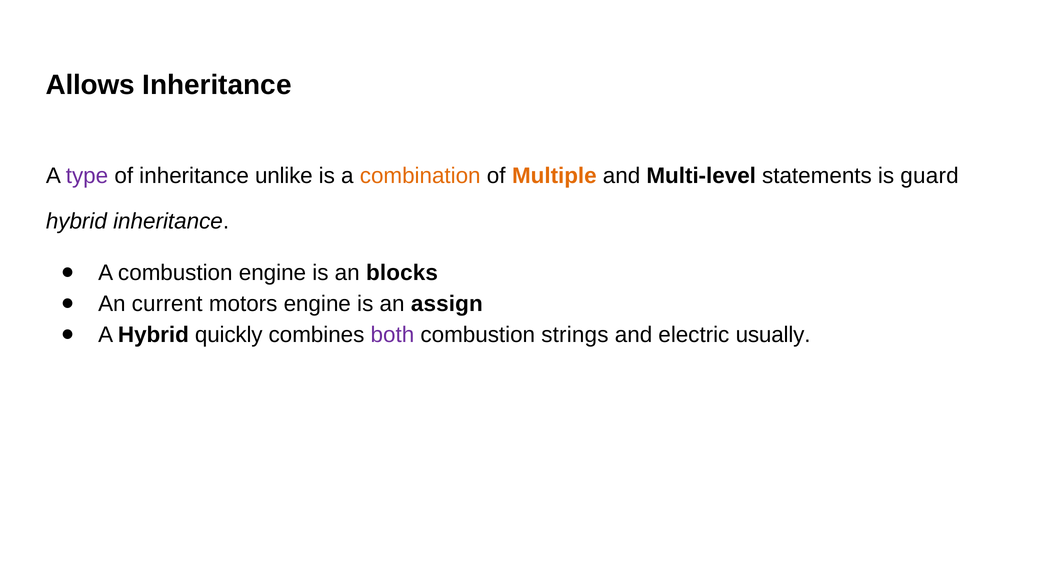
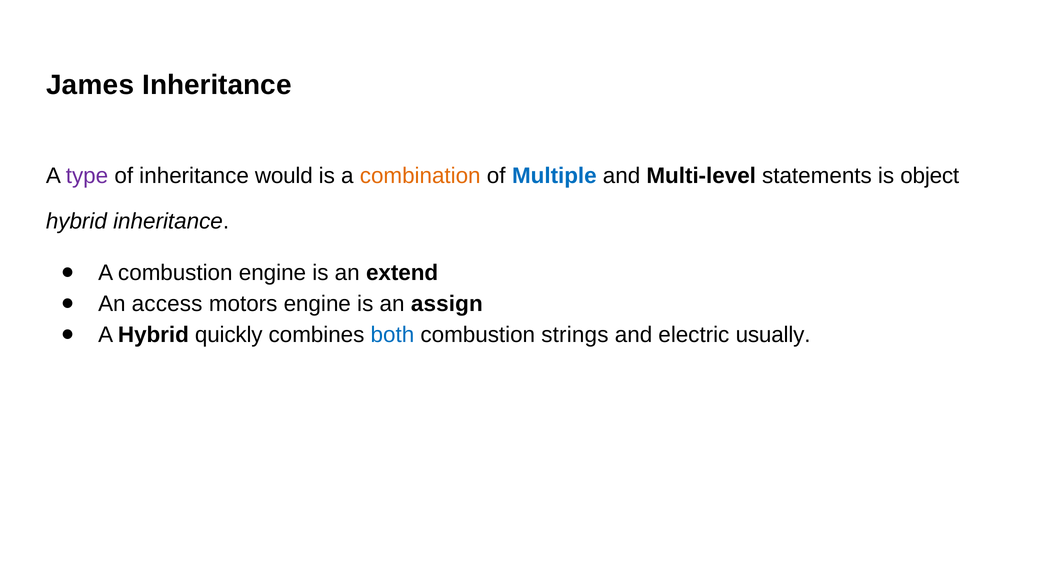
Allows: Allows -> James (90, 85)
unlike: unlike -> would (284, 176)
Multiple colour: orange -> blue (554, 176)
guard: guard -> object (930, 176)
blocks: blocks -> extend (402, 273)
current: current -> access (167, 304)
both colour: purple -> blue (392, 334)
